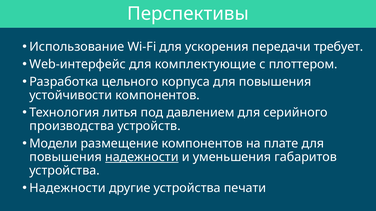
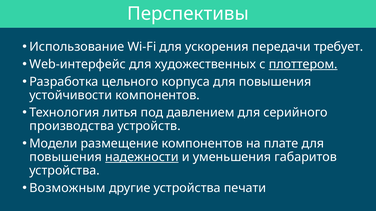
комплектующие: комплектующие -> художественных (205, 64)
плоттером underline: none -> present (303, 64)
Надежности: Надежности -> Возможным (68, 188)
